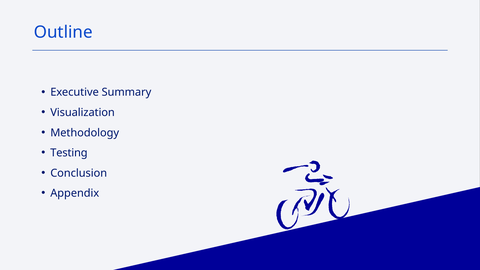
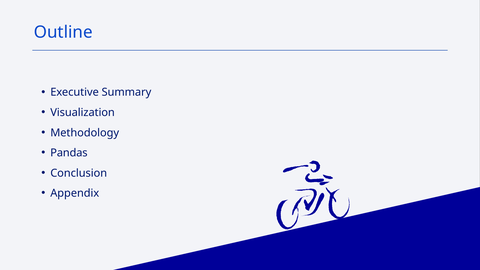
Testing: Testing -> Pandas (69, 153)
